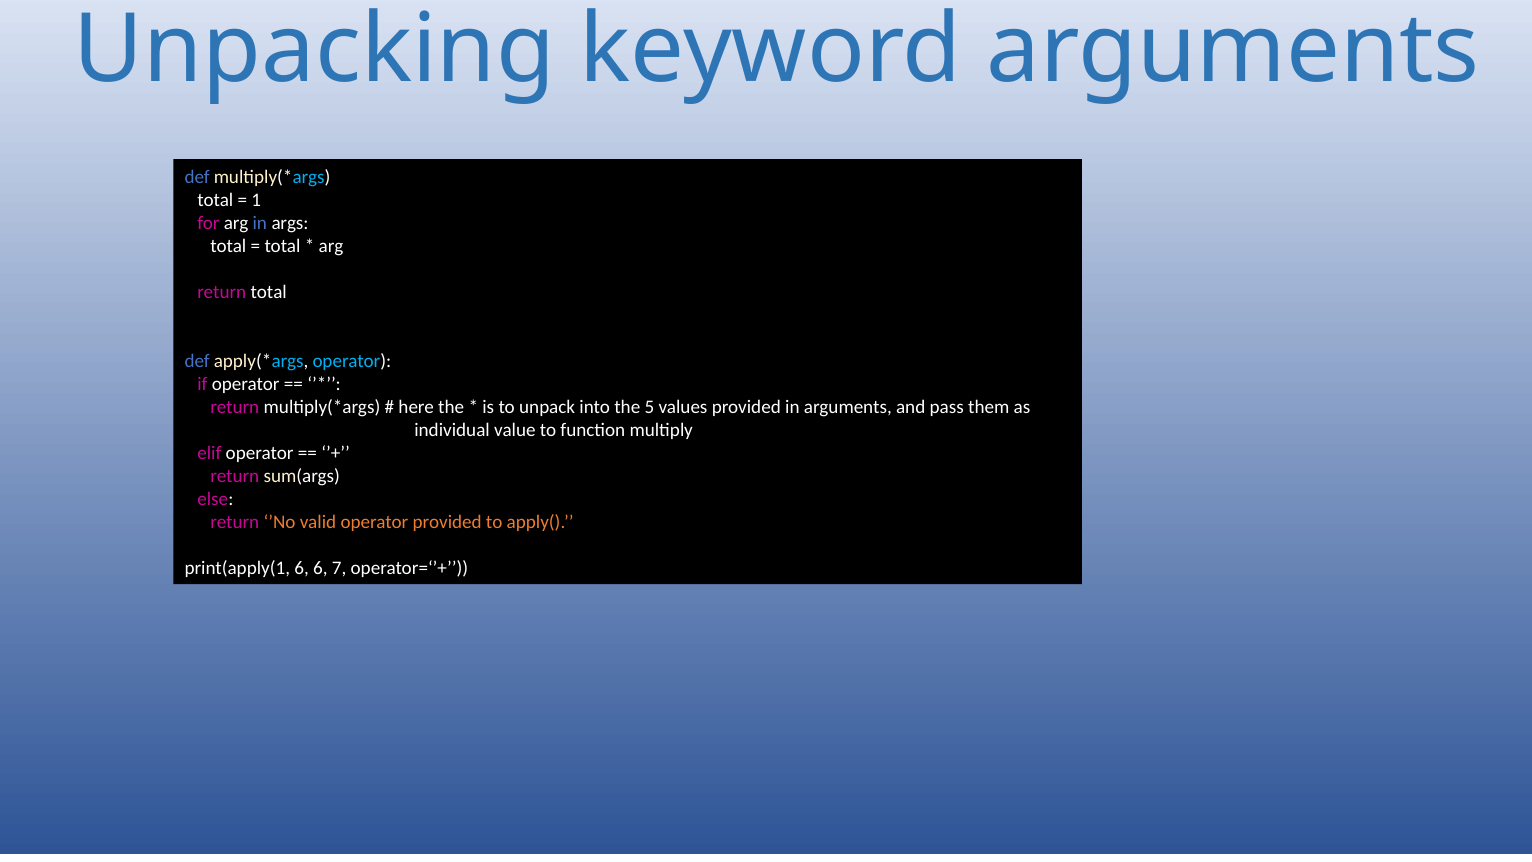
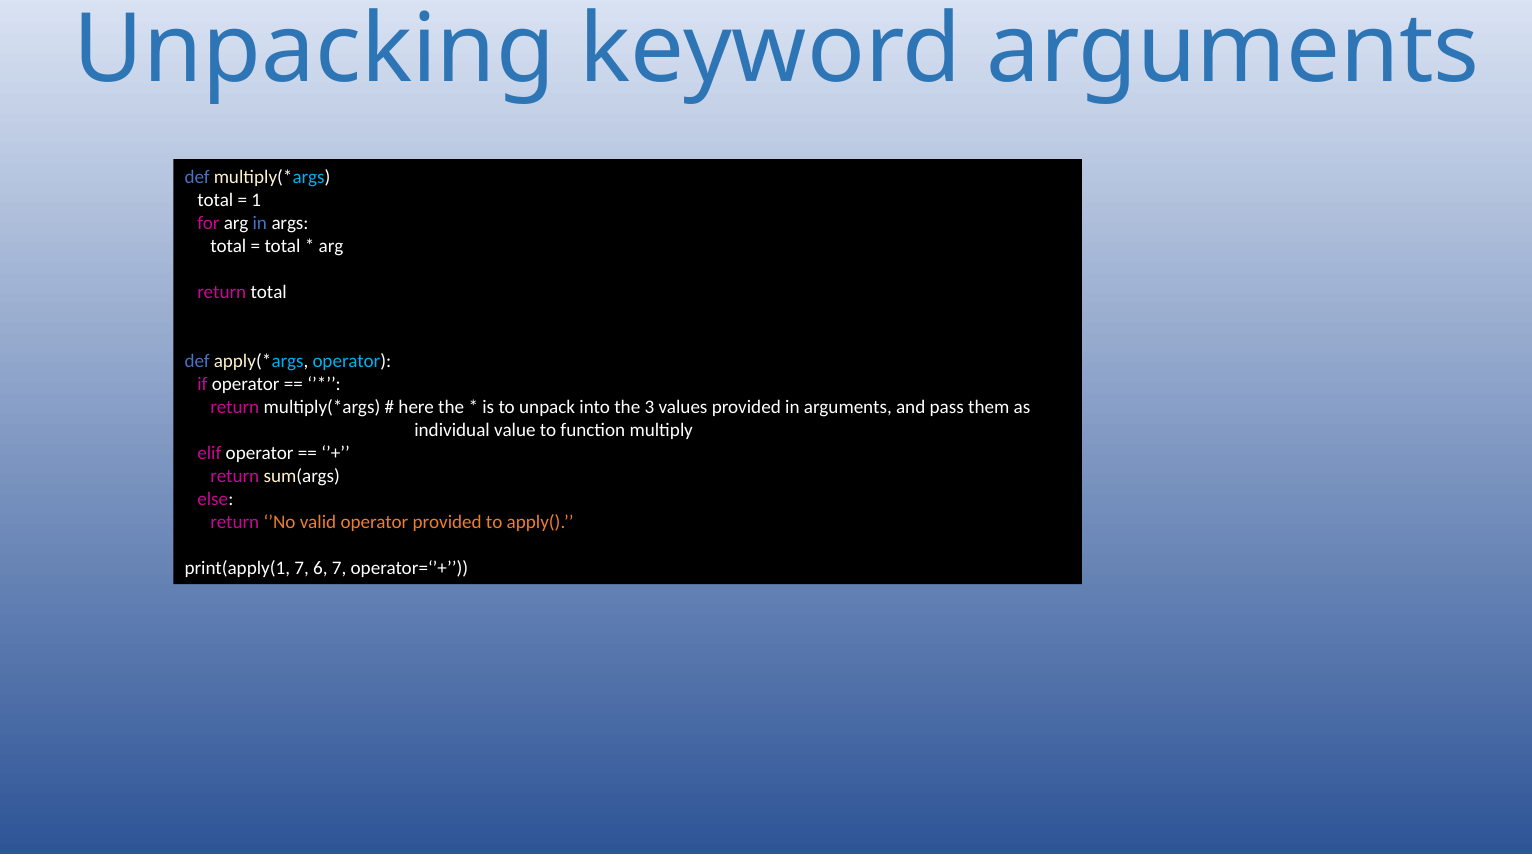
5: 5 -> 3 (649, 407)
print(apply(1 6: 6 -> 7 (302, 568)
